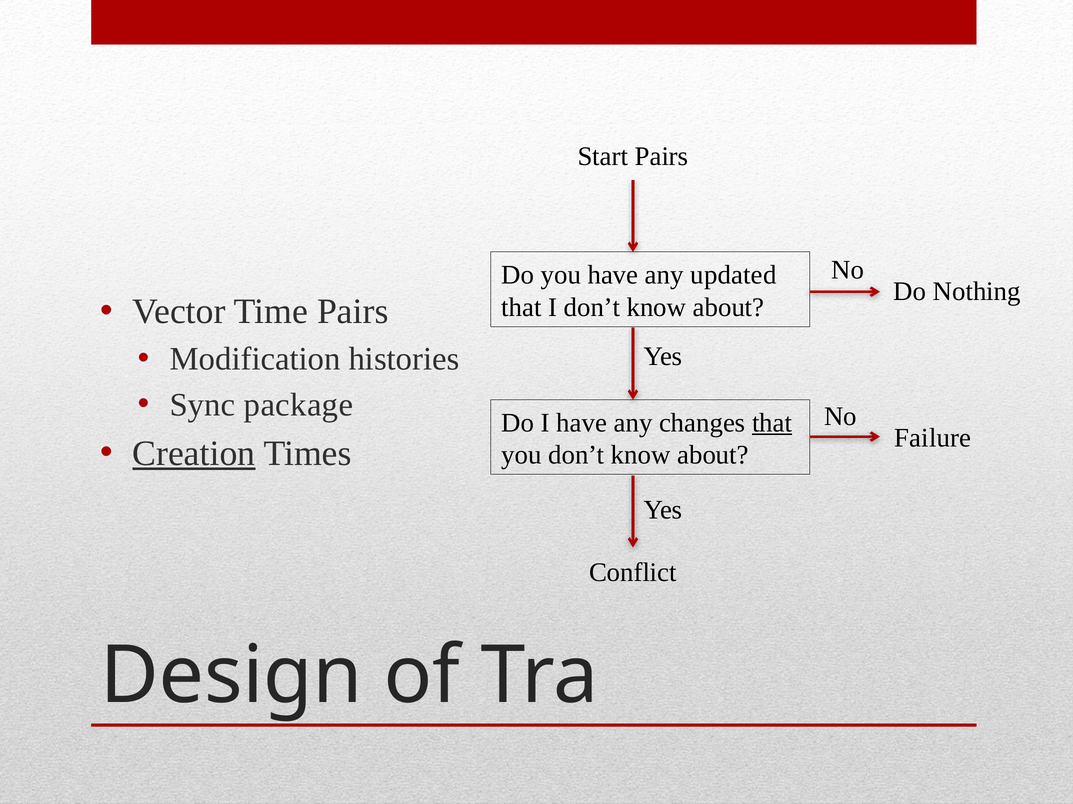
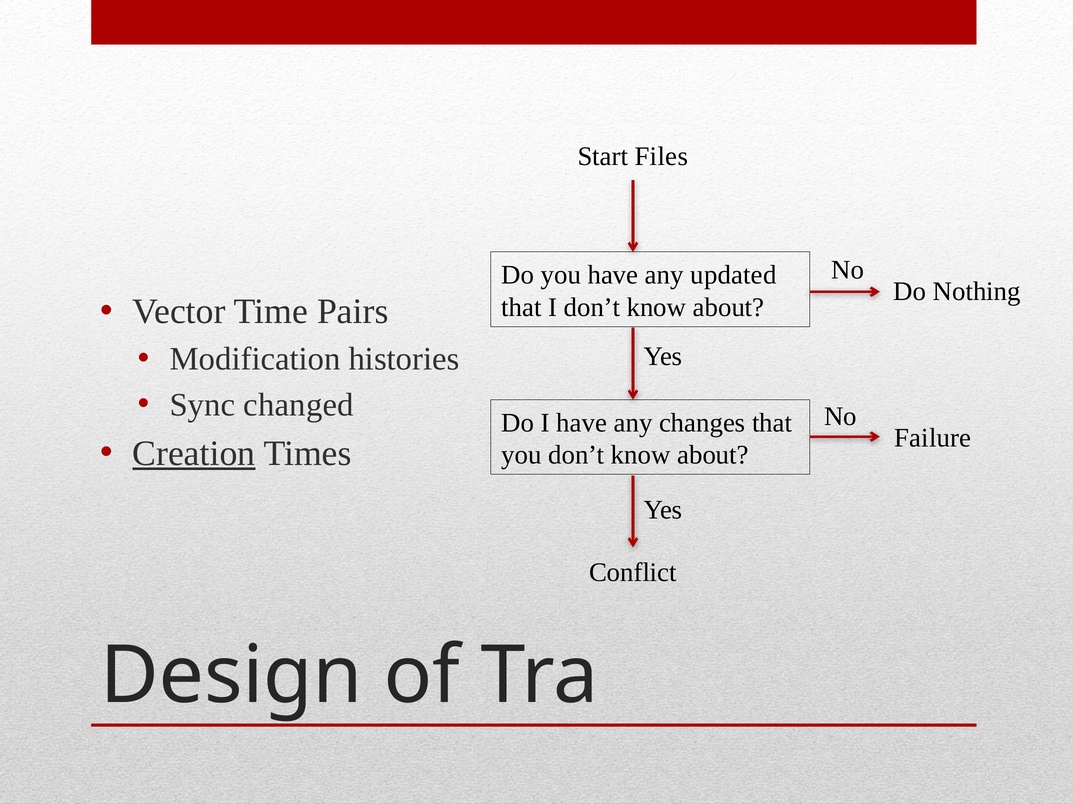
Start Pairs: Pairs -> Files (661, 157)
package: package -> changed (299, 405)
that underline: present -> none (772, 423)
